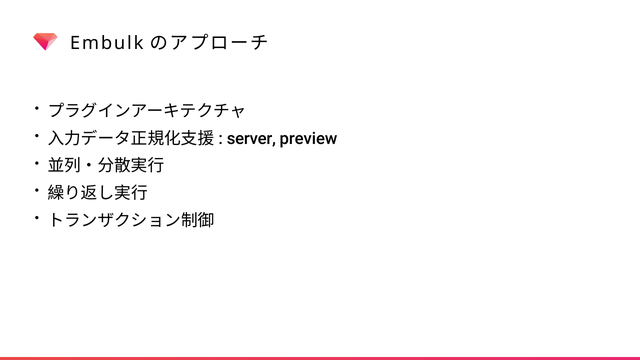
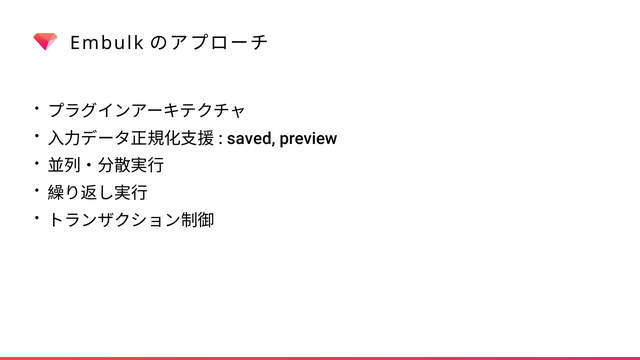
server: server -> saved (251, 139)
